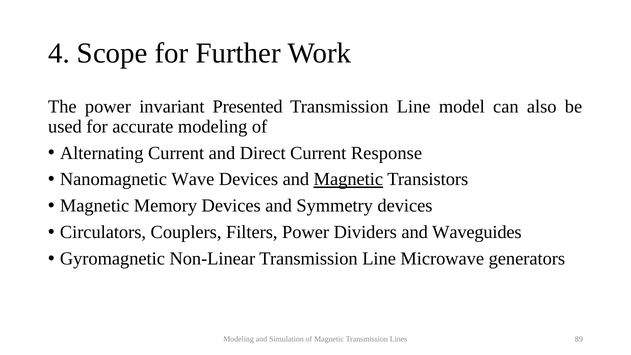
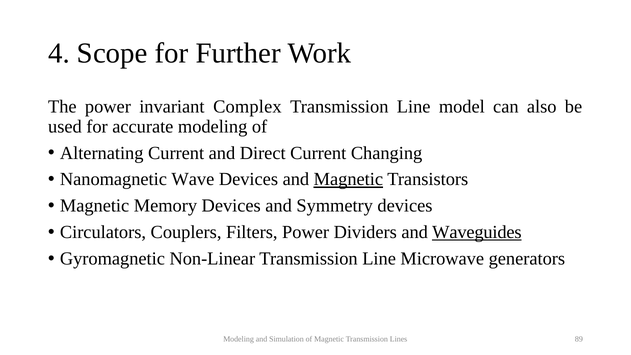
Presented: Presented -> Complex (247, 107)
Response: Response -> Changing (387, 153)
Waveguides underline: none -> present (477, 232)
